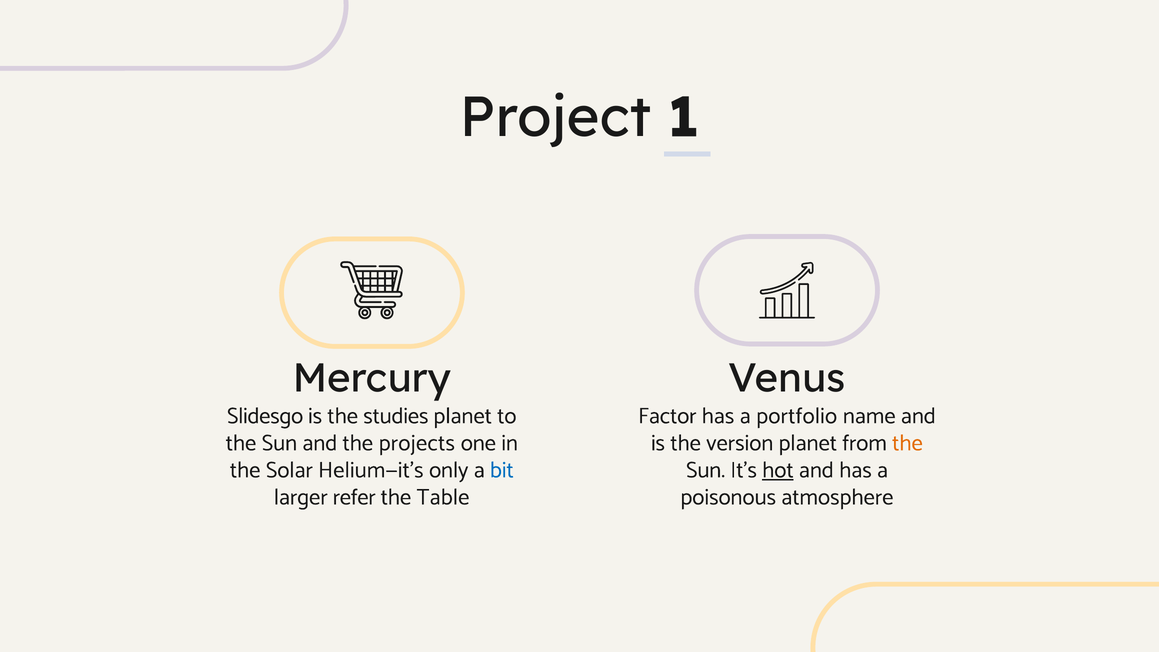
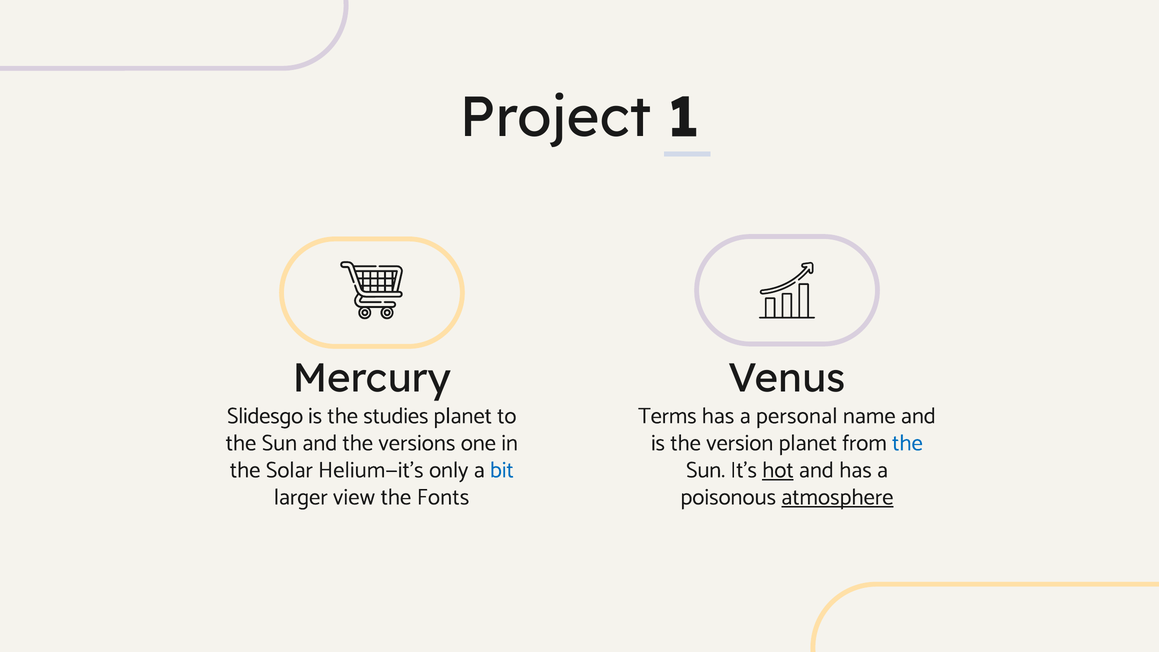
Factor: Factor -> Terms (667, 416)
portfolio: portfolio -> personal (797, 416)
projects: projects -> versions (417, 443)
the colour: orange -> blue (907, 443)
refer: refer -> view (354, 497)
Table: Table -> Fonts (443, 497)
atmosphere underline: none -> present (837, 497)
